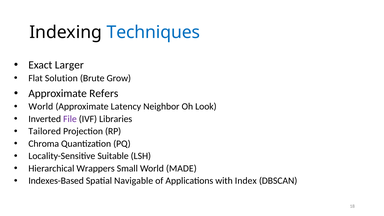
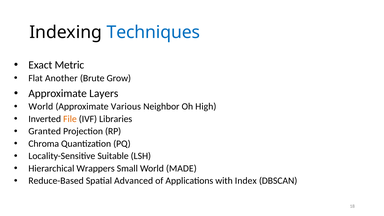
Larger: Larger -> Metric (69, 65)
Solution: Solution -> Another (61, 78)
Refers: Refers -> Layers (104, 93)
Latency: Latency -> Various (126, 107)
Look: Look -> High (206, 107)
File colour: purple -> orange (70, 119)
Tailored: Tailored -> Granted (45, 131)
Indexes-Based: Indexes-Based -> Reduce-Based (56, 181)
Navigable: Navigable -> Advanced (134, 181)
